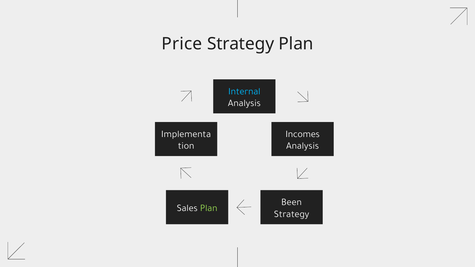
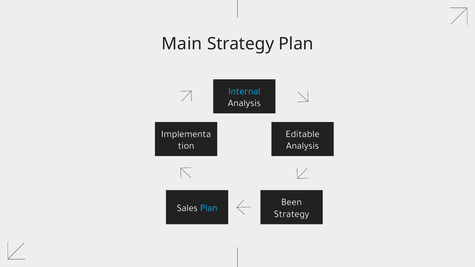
Price: Price -> Main (182, 44)
Incomes: Incomes -> Editable (303, 134)
Plan colour: light green -> light blue (209, 208)
